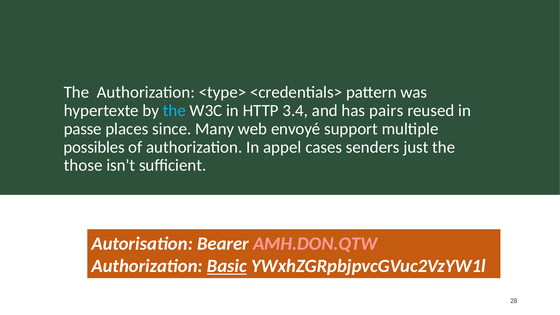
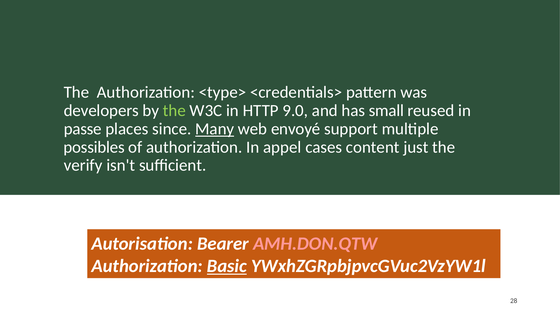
hypertexte: hypertexte -> developers (101, 111)
the colour: light blue -> light green (174, 111)
3.4: 3.4 -> 9.0 (295, 111)
pairs: pairs -> small (386, 111)
Many underline: none -> present (215, 129)
senders: senders -> content (373, 147)
those: those -> verify (83, 165)
